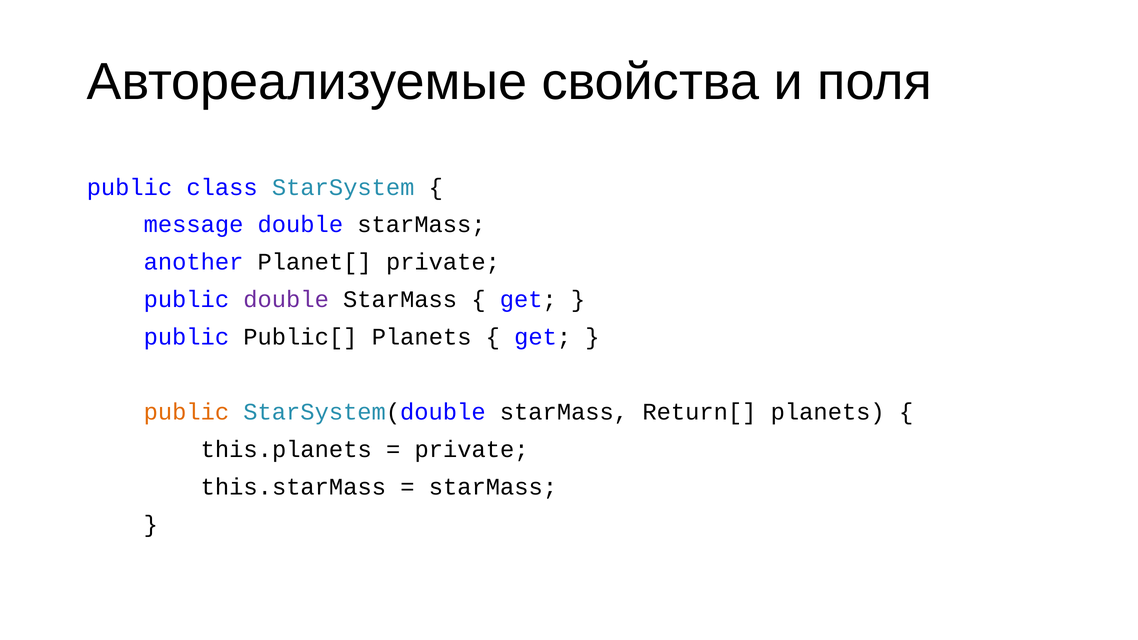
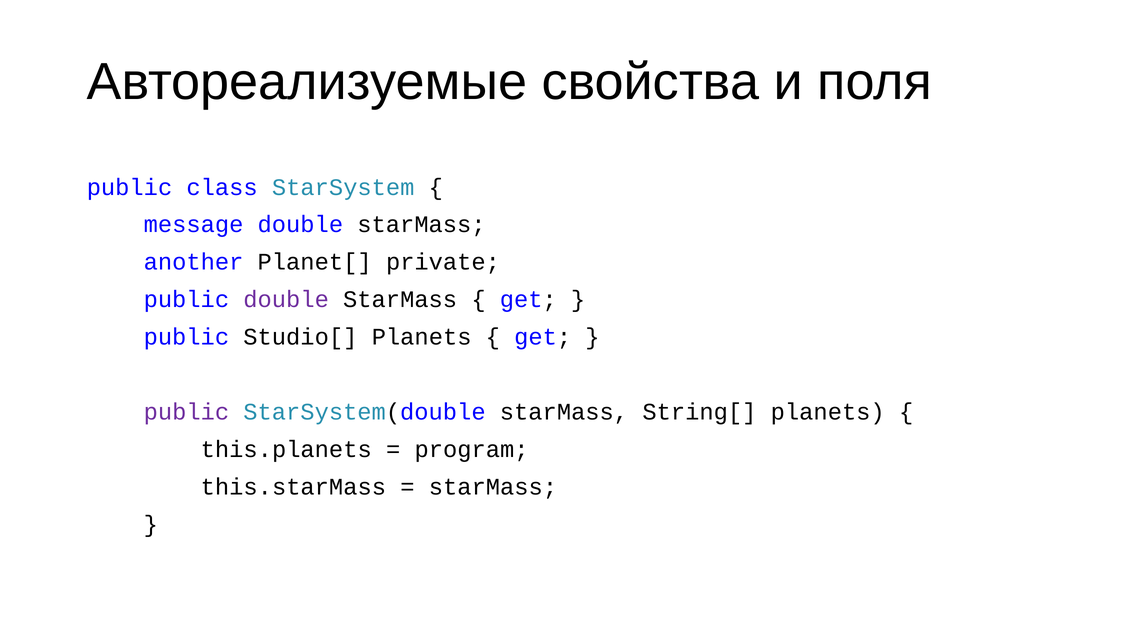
Public[: Public[ -> Studio[ (300, 337)
public colour: orange -> purple (186, 412)
Return[: Return[ -> String[ (699, 412)
private: private -> program (472, 449)
